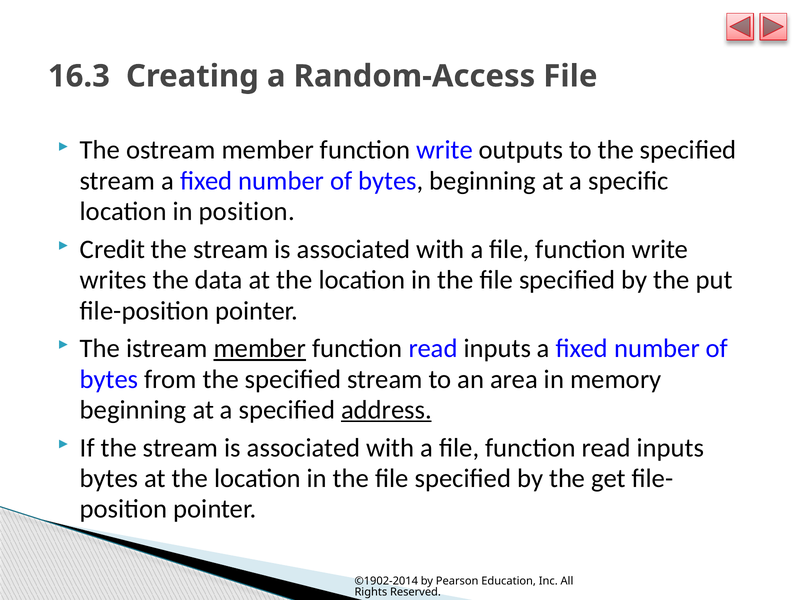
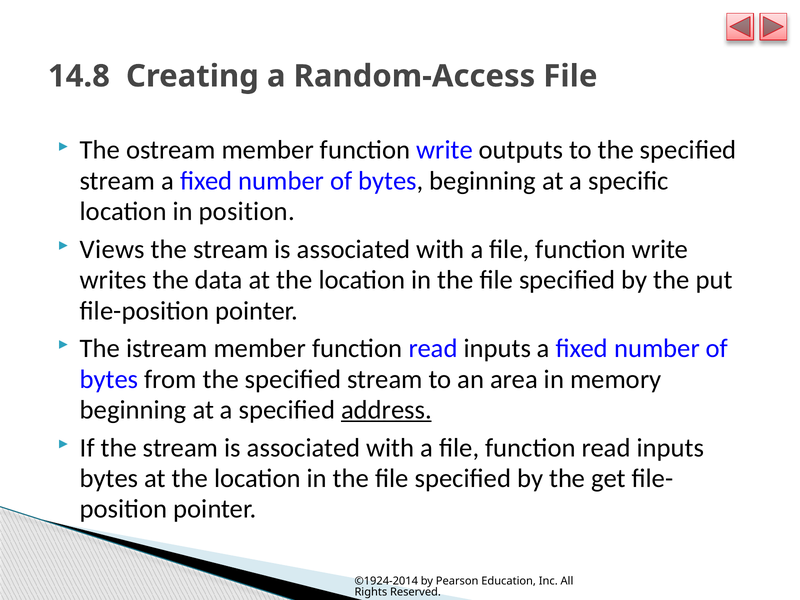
16.3: 16.3 -> 14.8 (79, 76)
Credit: Credit -> Views (112, 249)
member underline: present -> none (260, 349)
©1902-2014: ©1902-2014 -> ©1924-2014 (386, 581)
